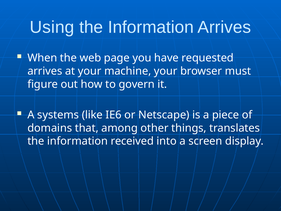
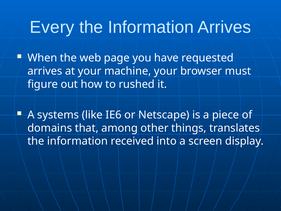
Using: Using -> Every (52, 27)
govern: govern -> rushed (137, 84)
